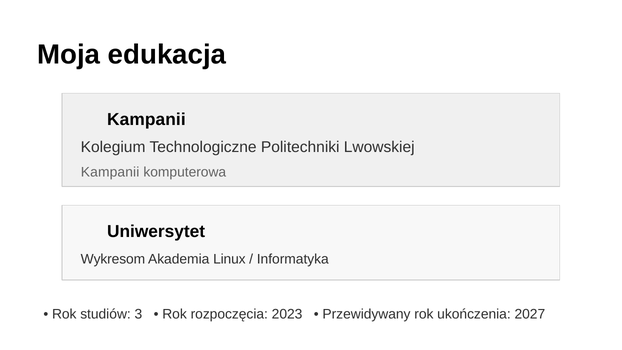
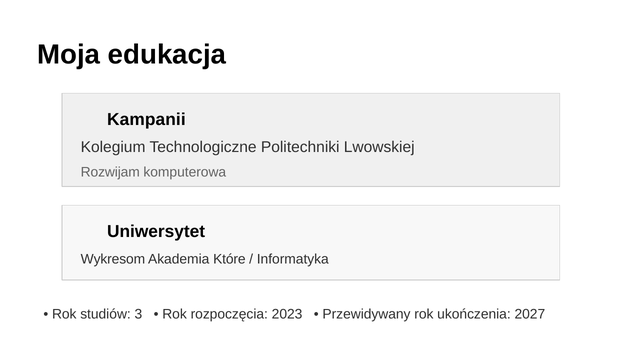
Kampanii: Kampanii -> Rozwijam (110, 172)
Linux: Linux -> Które (229, 259)
